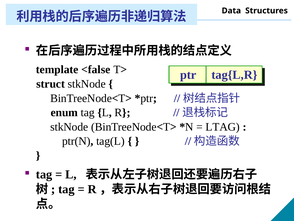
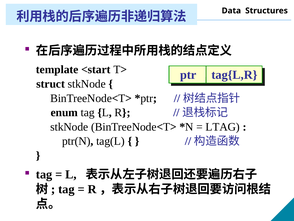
<false: <false -> <start (96, 69)
